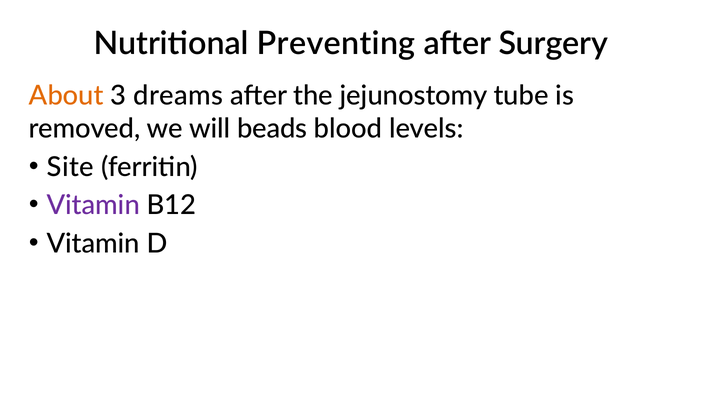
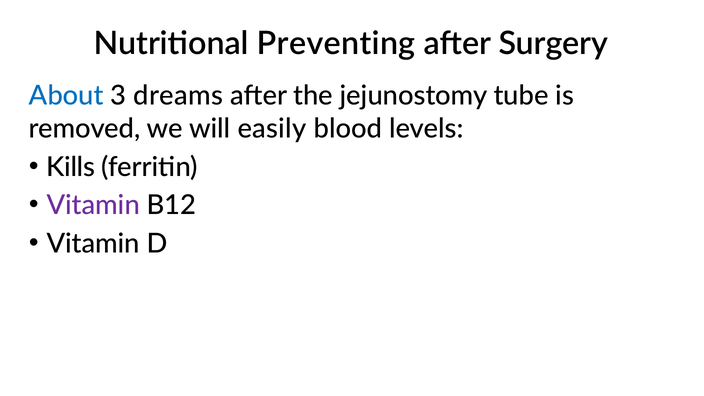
About colour: orange -> blue (66, 96)
beads: beads -> easily (272, 129)
Site: Site -> Kills (71, 167)
